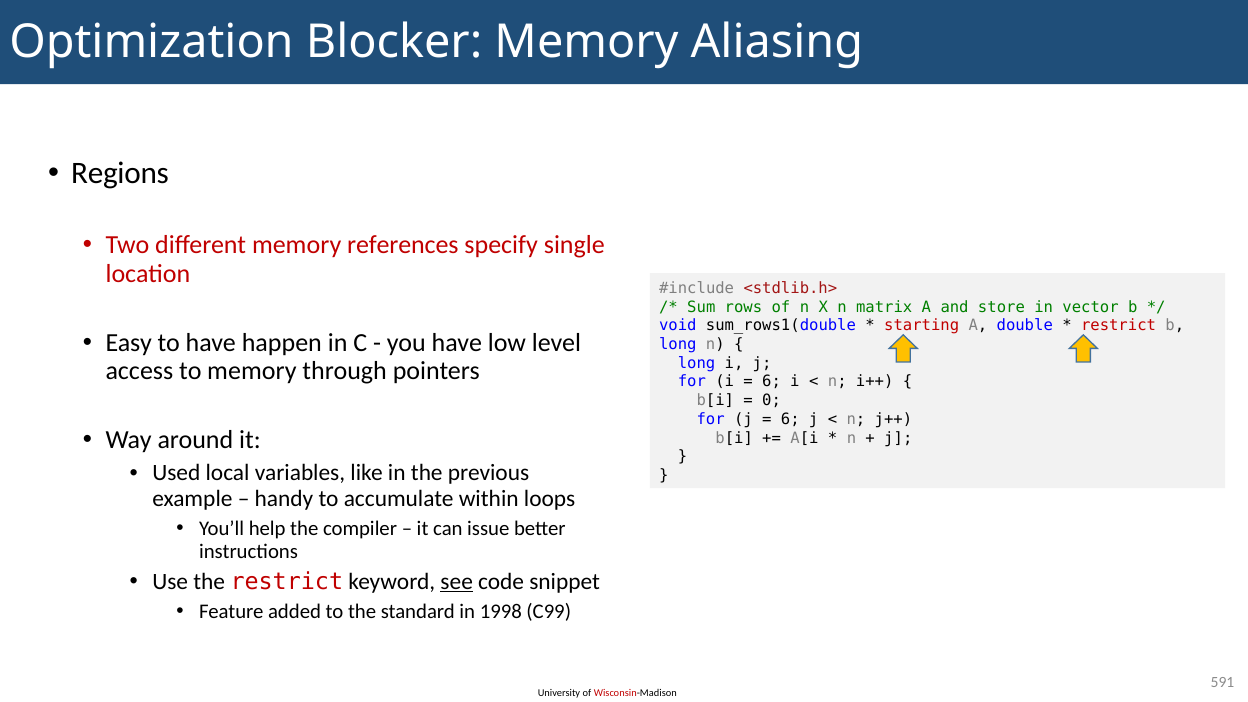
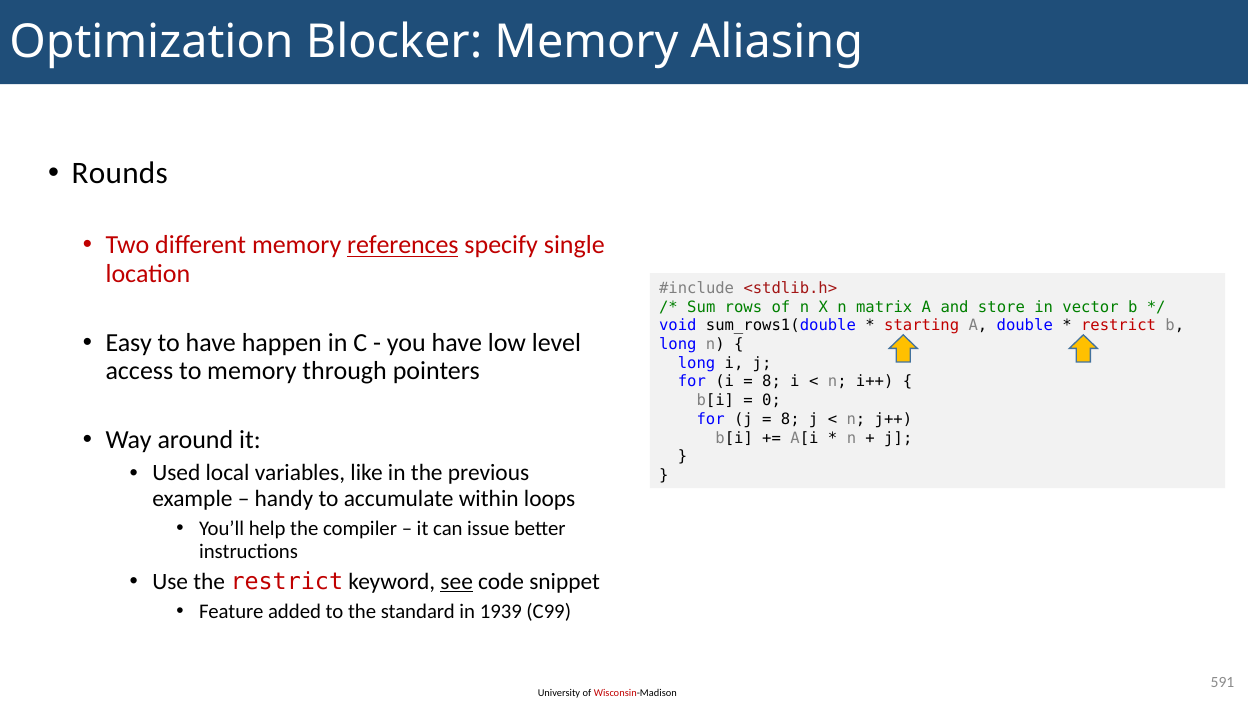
Regions: Regions -> Rounds (120, 173)
references underline: none -> present (403, 245)
6: 6 -> 8 (772, 382)
6: 6 -> 8 (790, 419)
1998: 1998 -> 1939 (501, 612)
